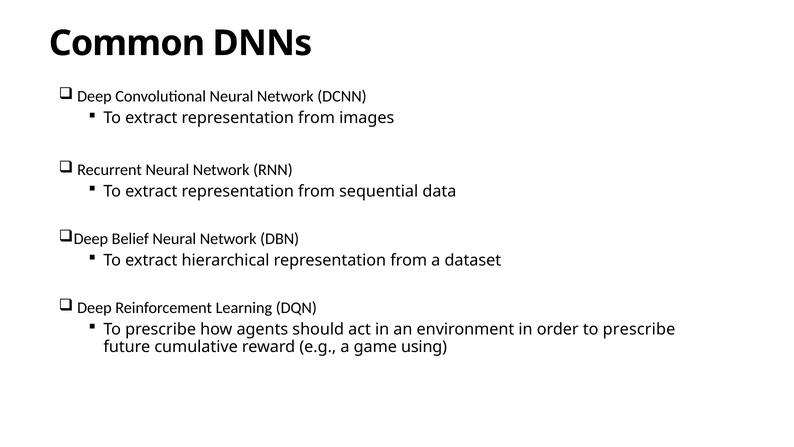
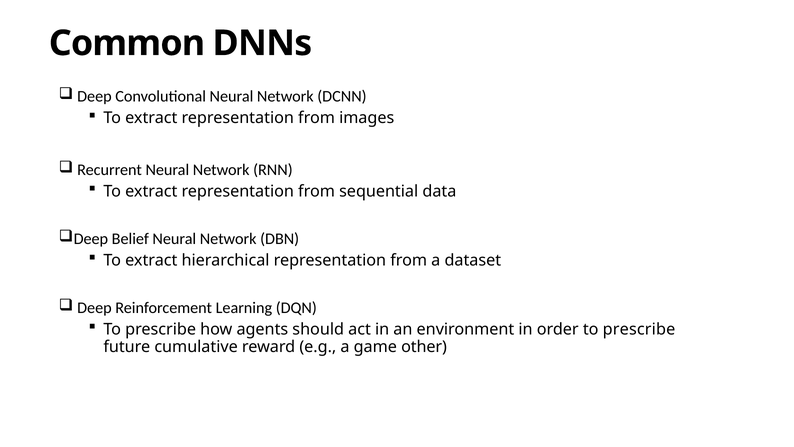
using: using -> other (424, 347)
